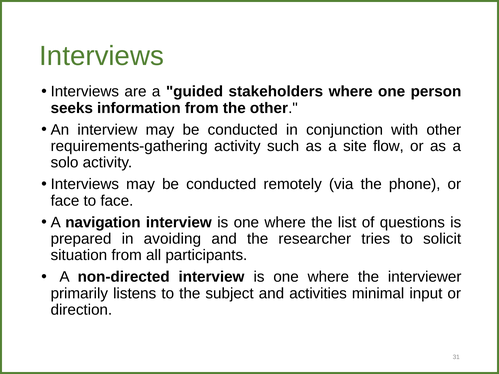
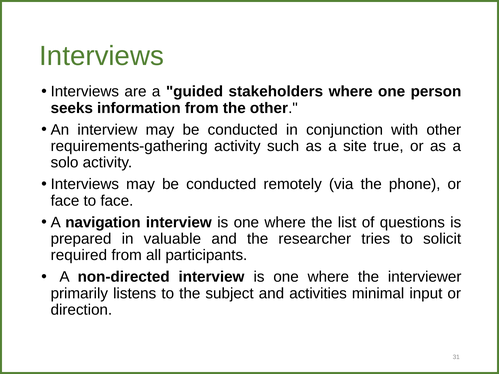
flow: flow -> true (388, 146)
avoiding: avoiding -> valuable (172, 239)
situation: situation -> required (79, 255)
